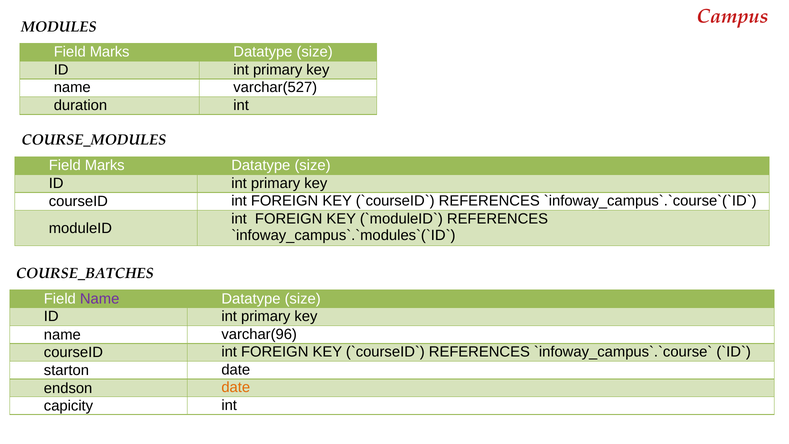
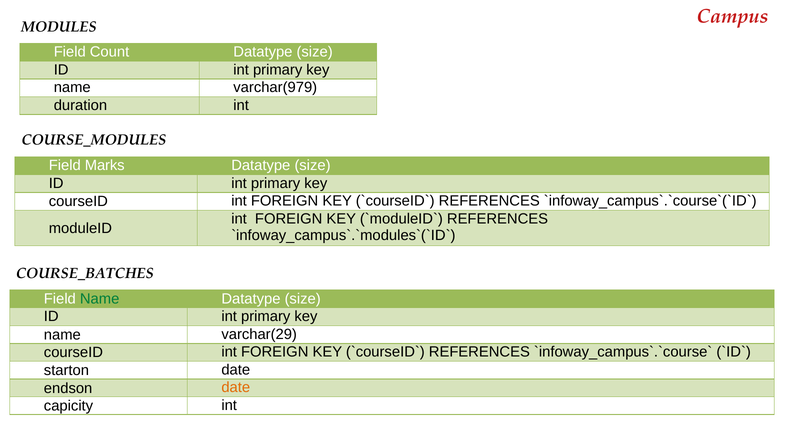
Marks: Marks -> Count (110, 52)
varchar(527: varchar(527 -> varchar(979 (275, 88)
Name colour: purple -> green (100, 299)
varchar(96: varchar(96 -> varchar(29 (259, 334)
